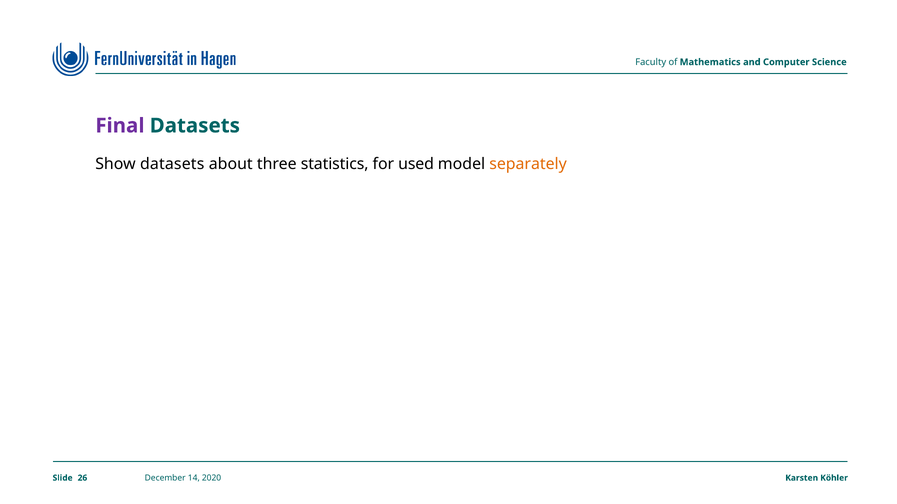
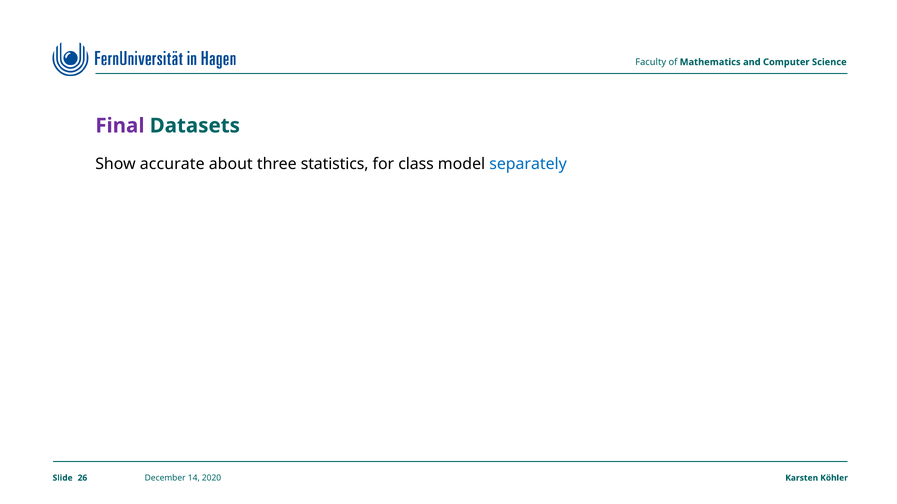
Show datasets: datasets -> accurate (172, 164)
used: used -> class (416, 164)
separately colour: orange -> blue (528, 164)
